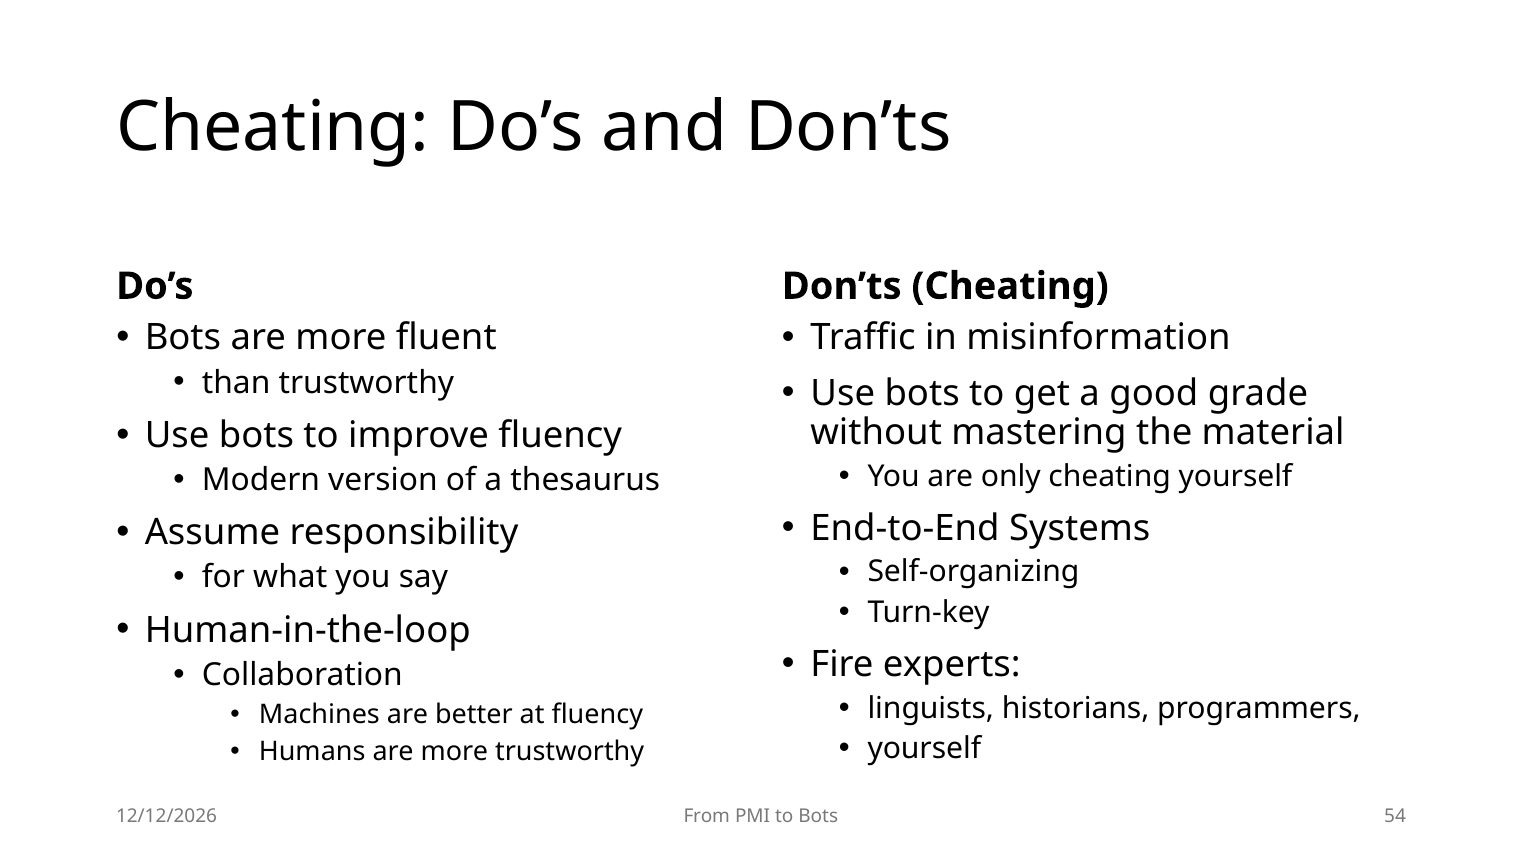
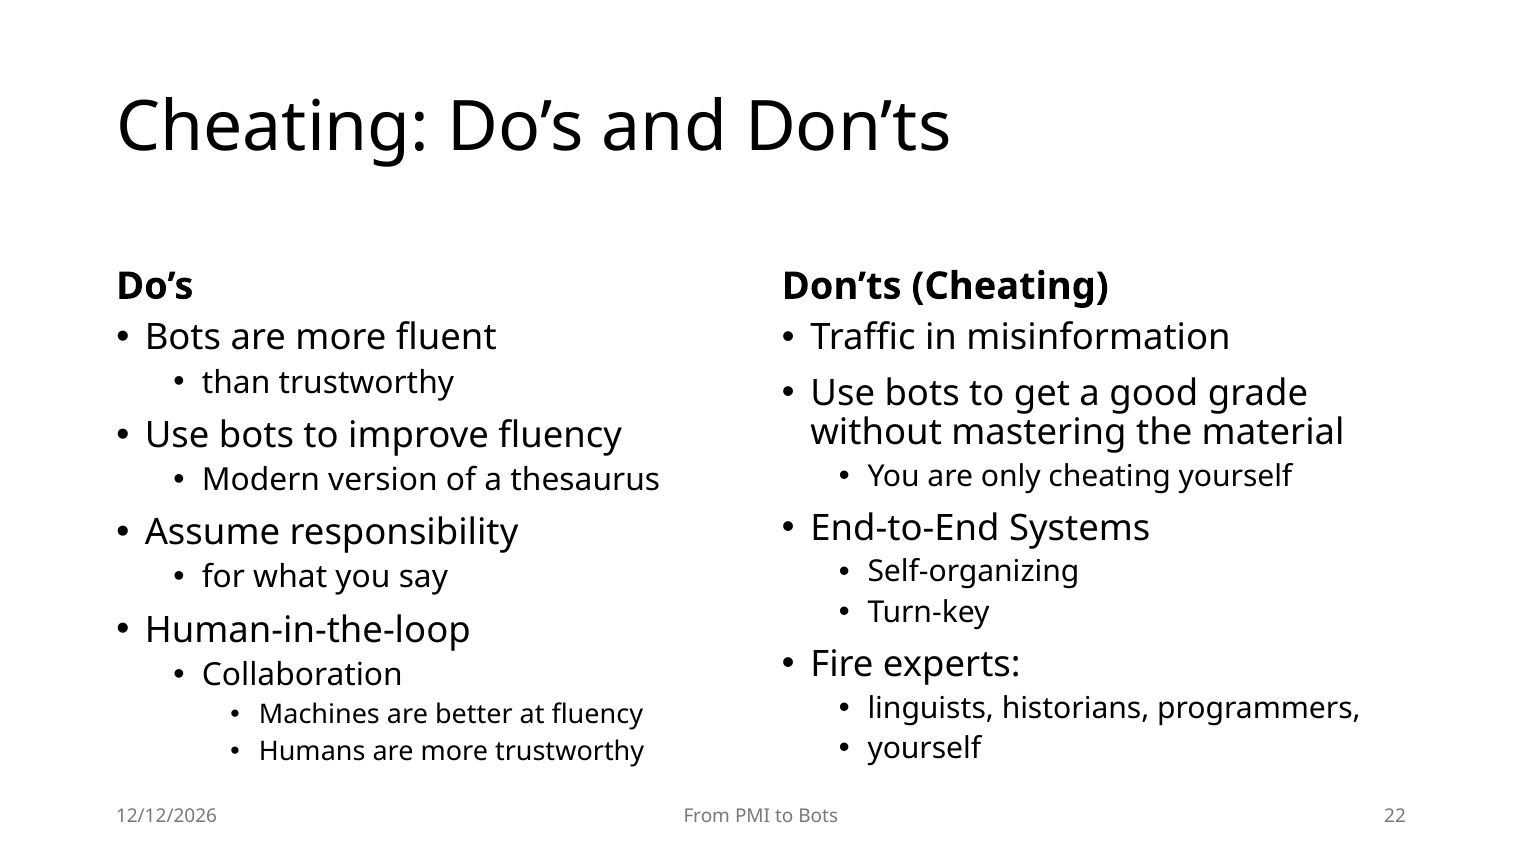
54: 54 -> 22 (1395, 816)
